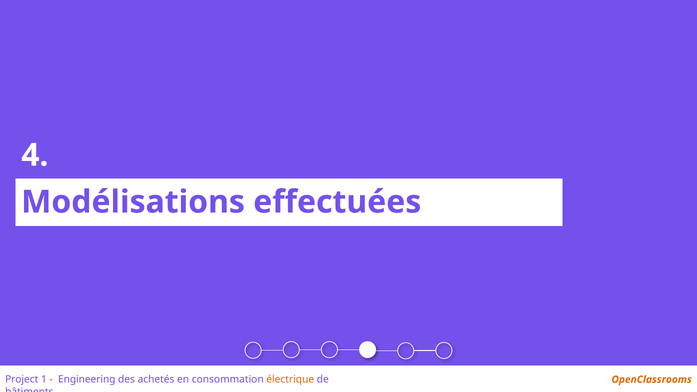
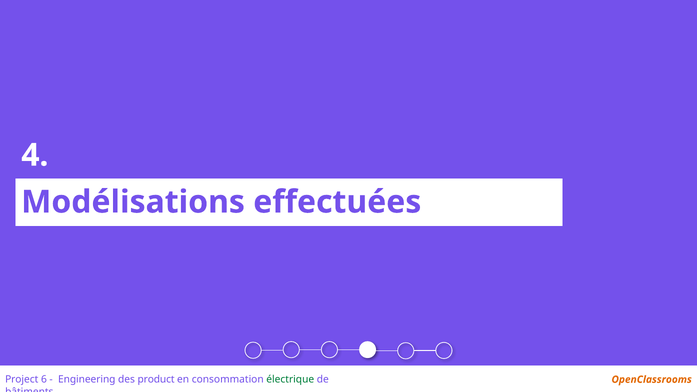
1: 1 -> 6 (44, 380)
achetés: achetés -> product (156, 380)
électrique colour: orange -> green (290, 380)
